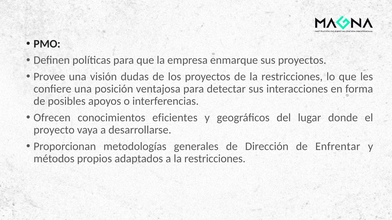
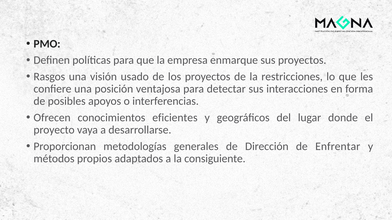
Provee: Provee -> Rasgos (49, 77)
dudas: dudas -> usado (135, 77)
a la restricciones: restricciones -> consiguiente (215, 159)
